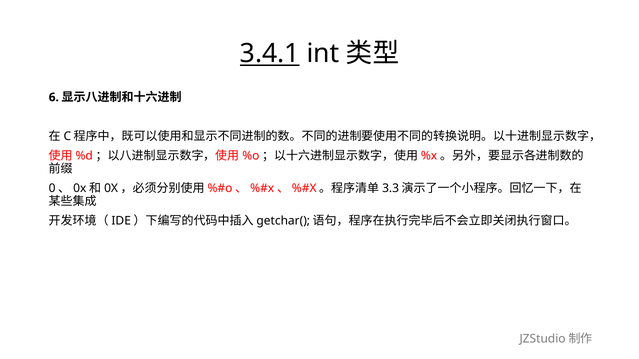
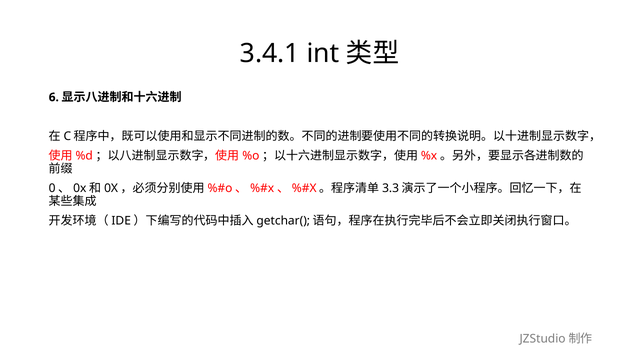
3.4.1 underline: present -> none (270, 54)
